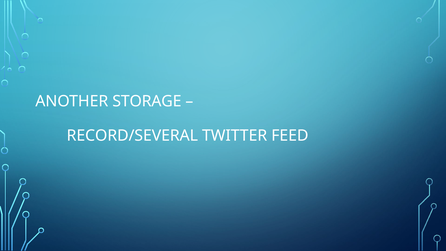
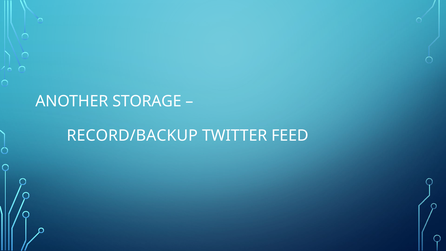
RECORD/SEVERAL: RECORD/SEVERAL -> RECORD/BACKUP (132, 135)
